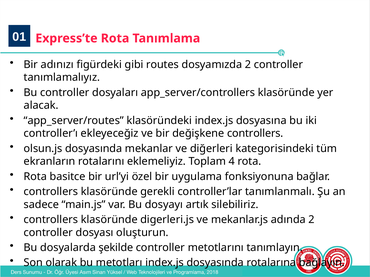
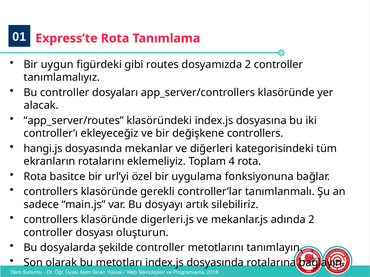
adınızı: adınızı -> uygun (57, 65)
olsun.js: olsun.js -> hangi.js (43, 149)
